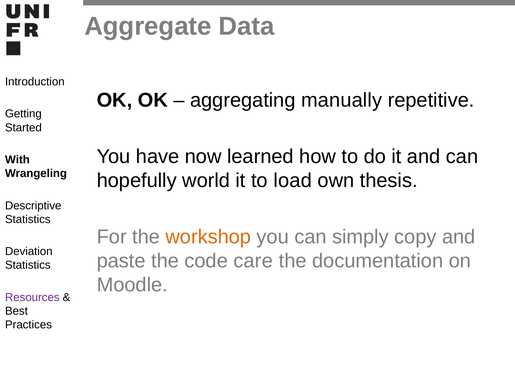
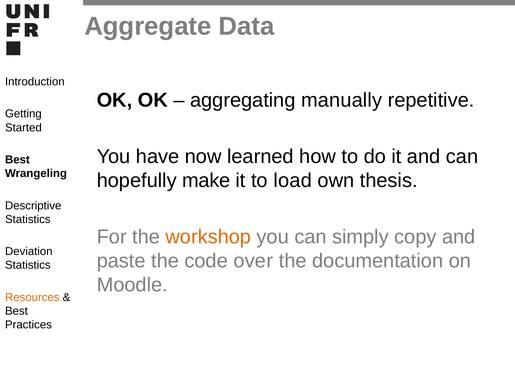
With: With -> Best (17, 159)
world: world -> make (206, 180)
care: care -> over (253, 260)
Resources colour: purple -> orange (32, 297)
